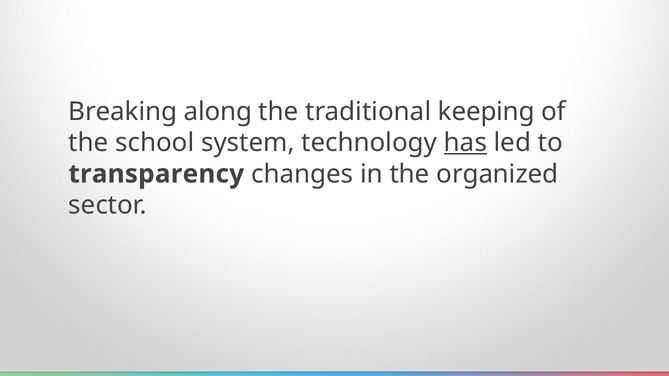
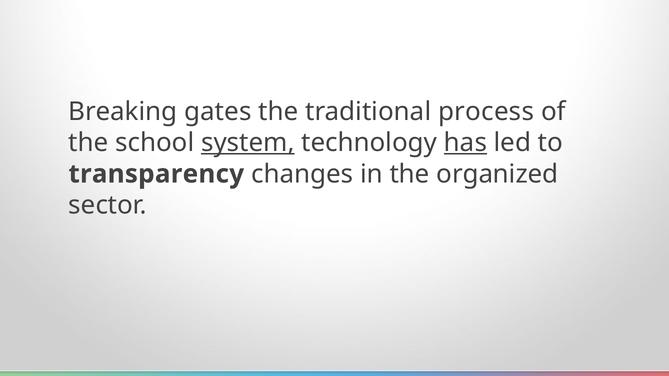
along: along -> gates (218, 112)
keeping: keeping -> process (486, 112)
system underline: none -> present (248, 143)
